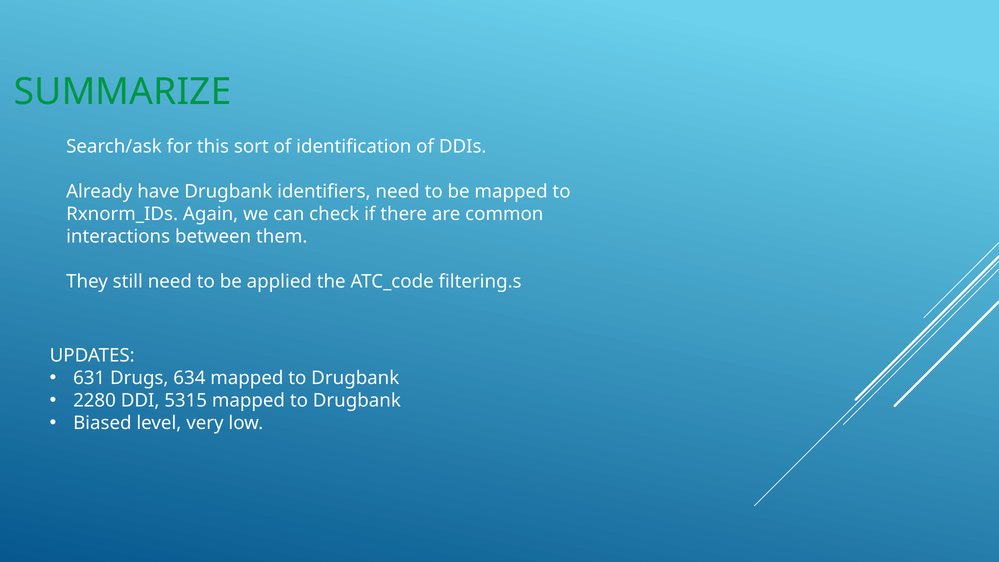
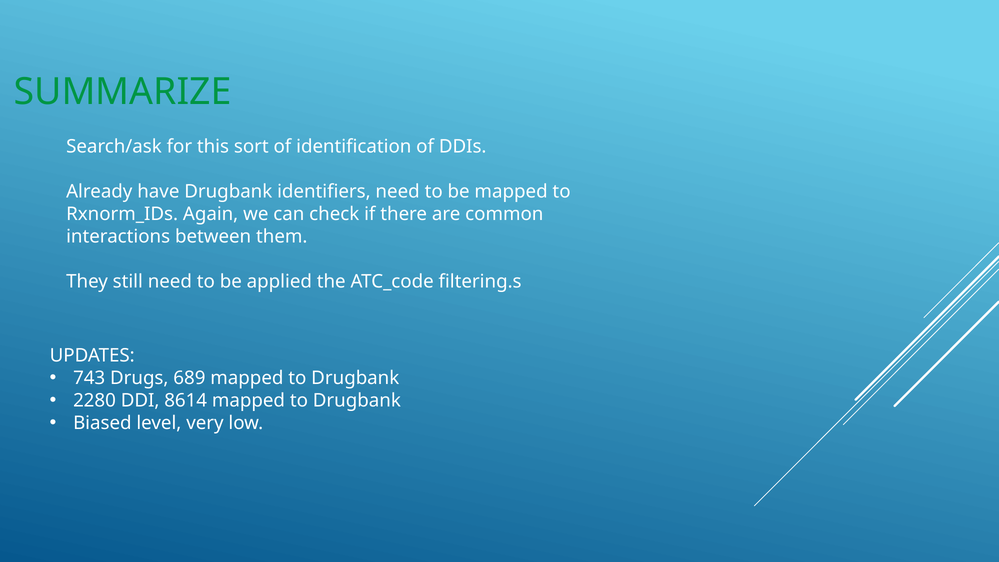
631: 631 -> 743 (89, 378)
634: 634 -> 689 (189, 378)
5315: 5315 -> 8614 (186, 400)
